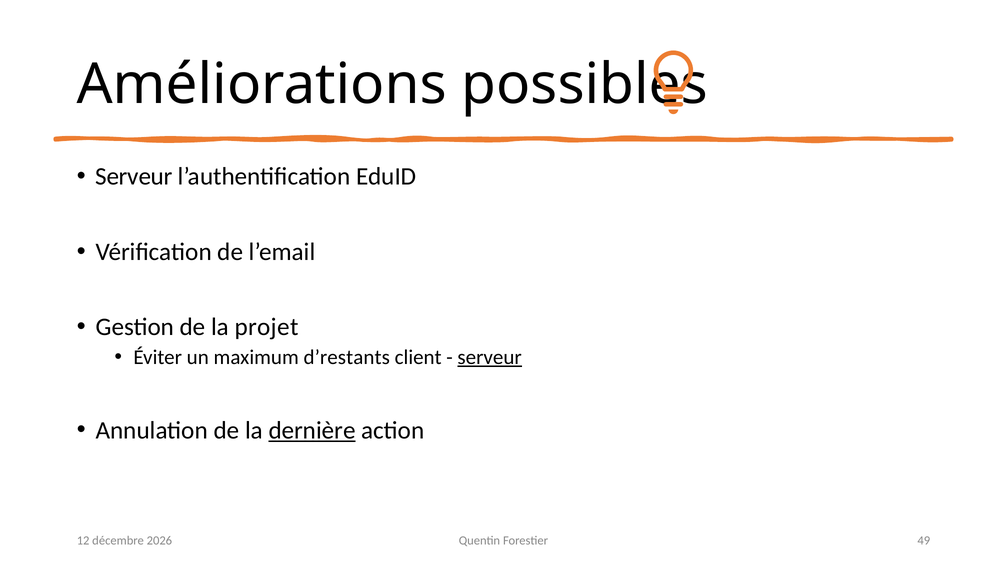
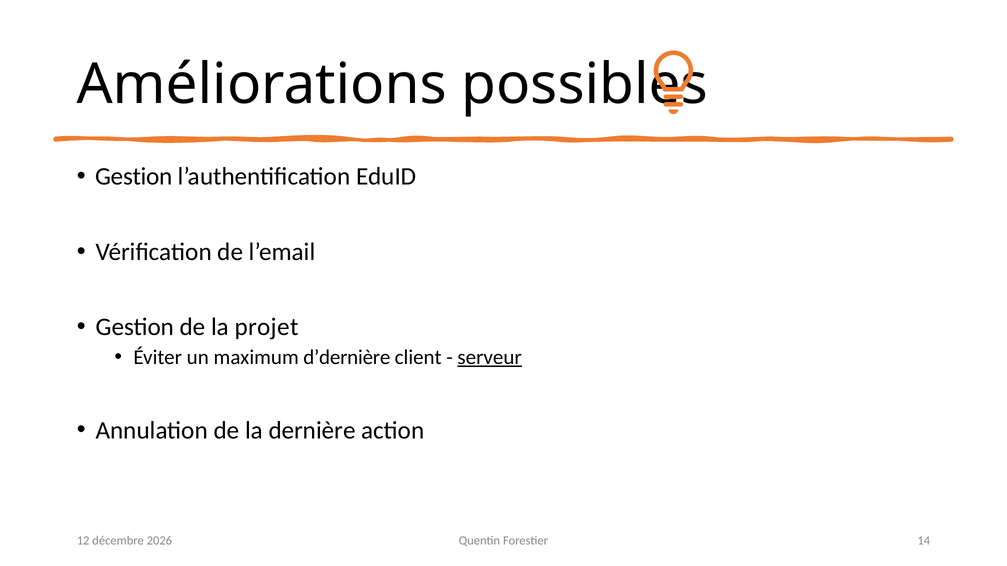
Serveur: Serveur -> Gestion (134, 177)
d’restants: d’restants -> d’dernière (347, 357)
dernière underline: present -> none (312, 431)
49: 49 -> 14 (924, 541)
